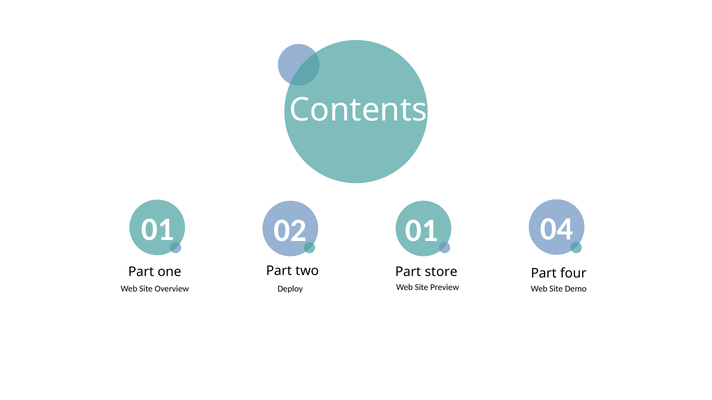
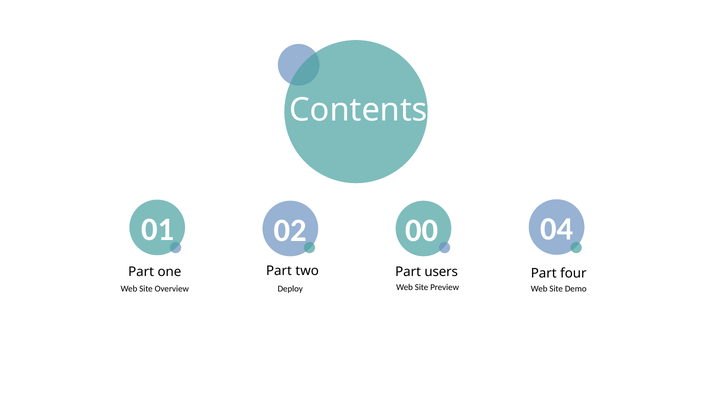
02 01: 01 -> 00 (422, 231)
store: store -> users (441, 272)
